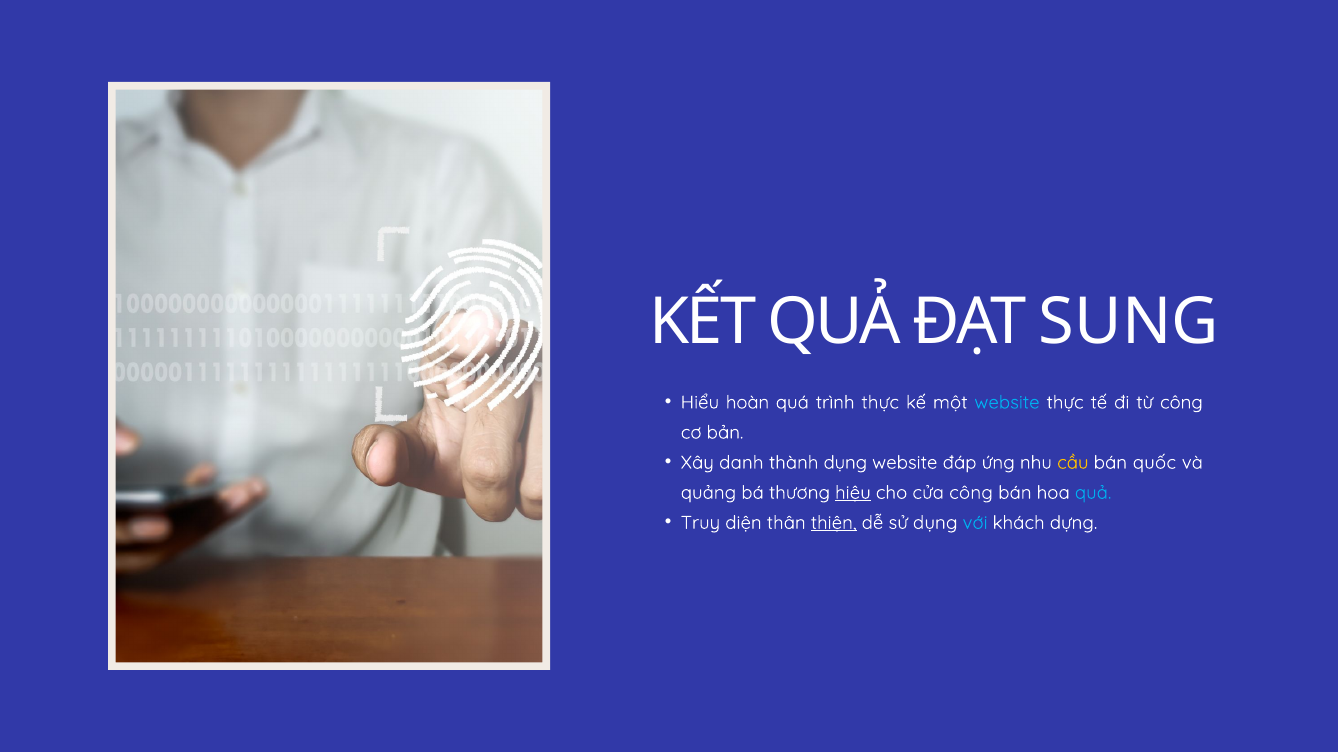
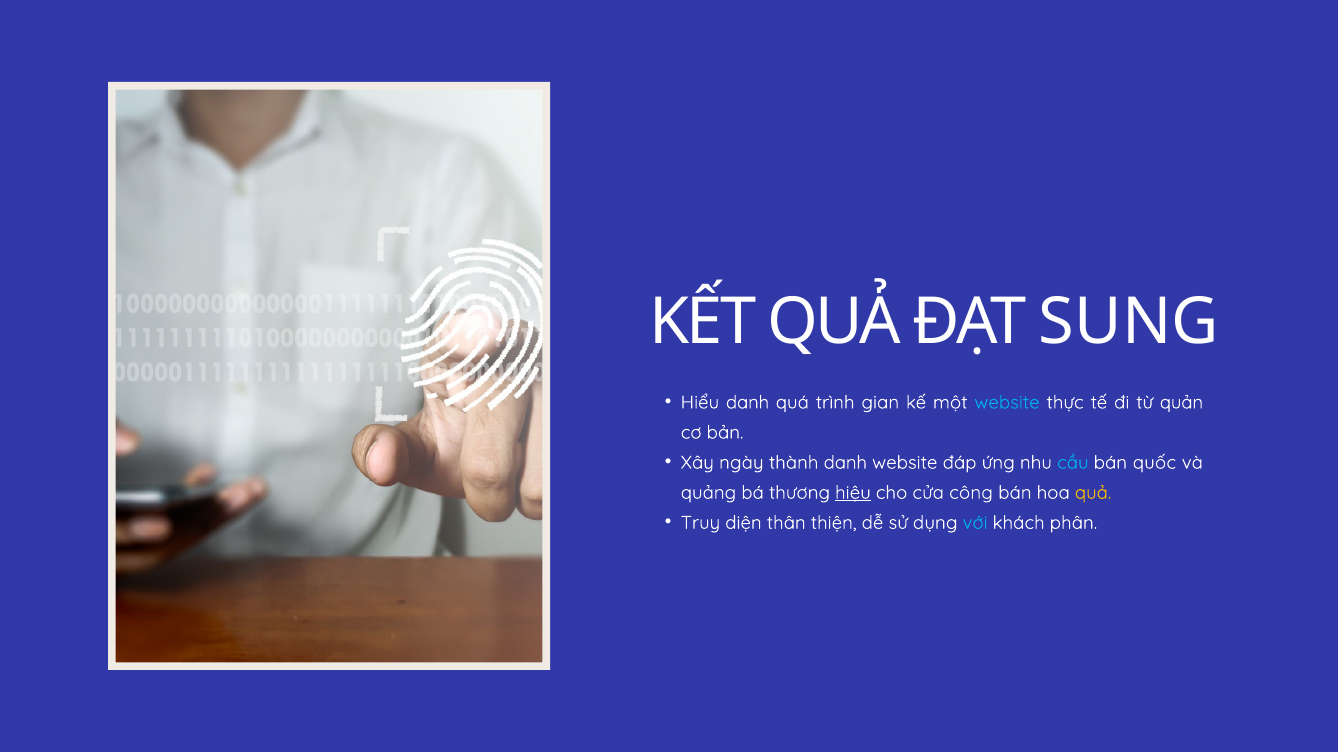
Hiểu hoàn: hoàn -> danh (748, 403)
trình thực: thực -> gian (880, 403)
từ công: công -> quản (1181, 403)
danh: danh -> ngày (741, 463)
thành dụng: dụng -> danh (845, 463)
cầu colour: yellow -> light blue (1073, 463)
quả colour: light blue -> yellow (1093, 493)
thiện underline: present -> none (834, 523)
dựng: dựng -> phân (1073, 523)
